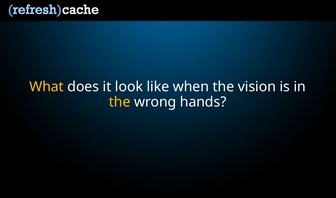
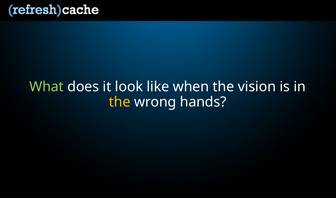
What colour: yellow -> light green (47, 87)
